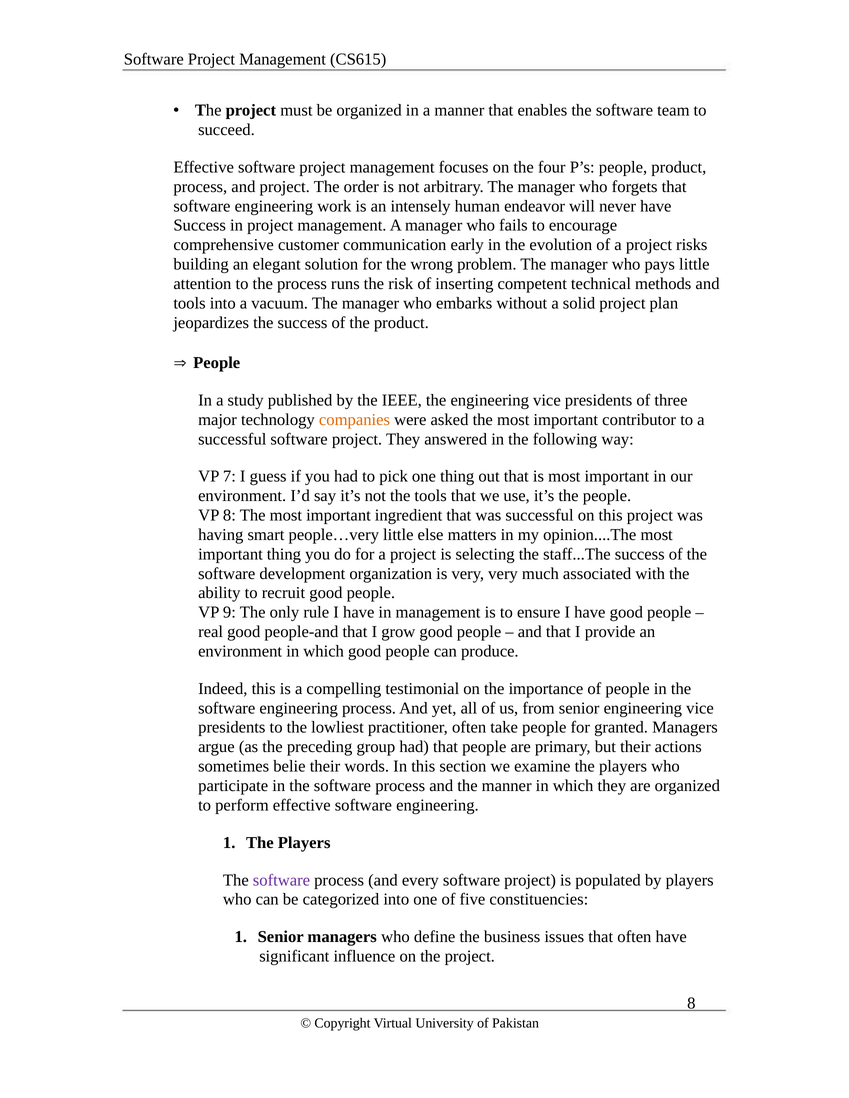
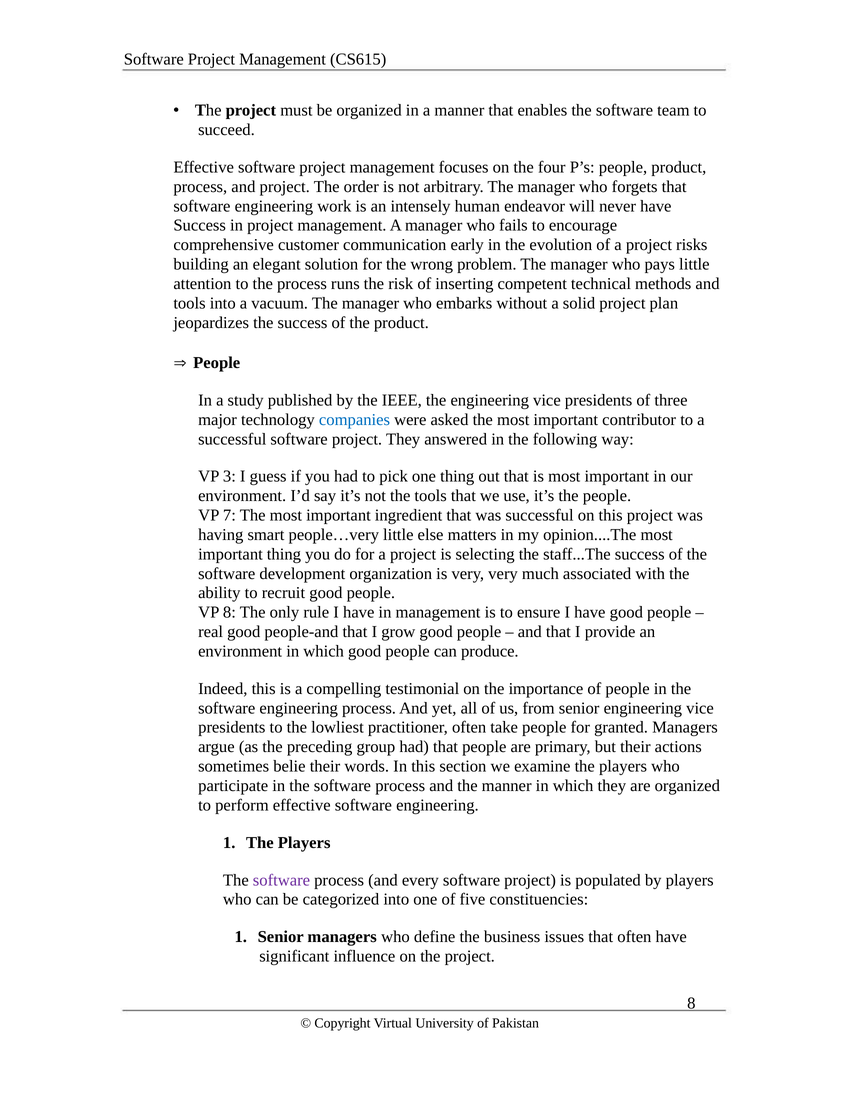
companies colour: orange -> blue (355, 420)
7: 7 -> 3 (229, 477)
VP 8: 8 -> 7 (229, 516)
VP 9: 9 -> 8 (229, 613)
